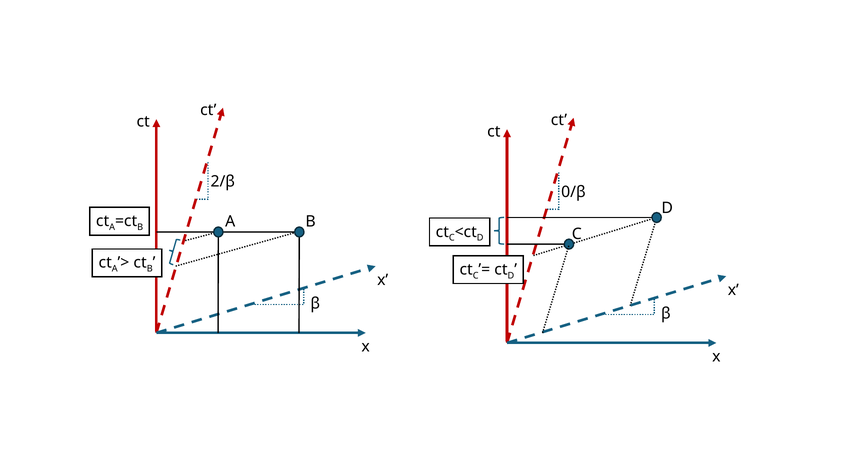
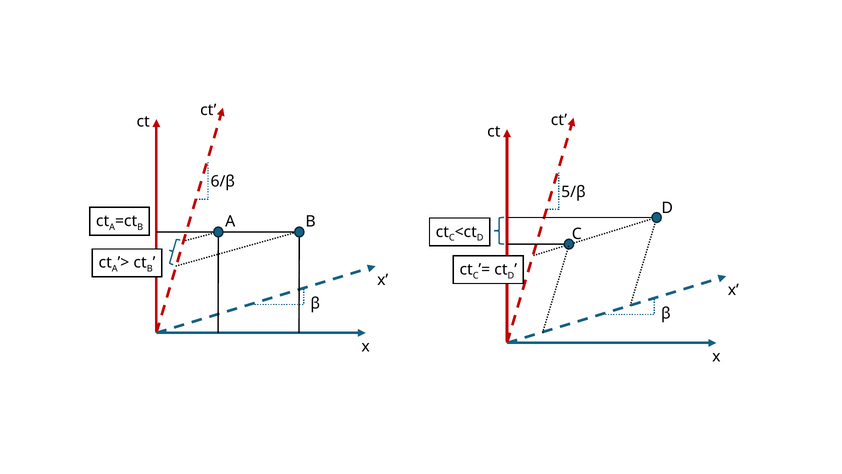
2/β: 2/β -> 6/β (223, 182)
0/β: 0/β -> 5/β (573, 192)
